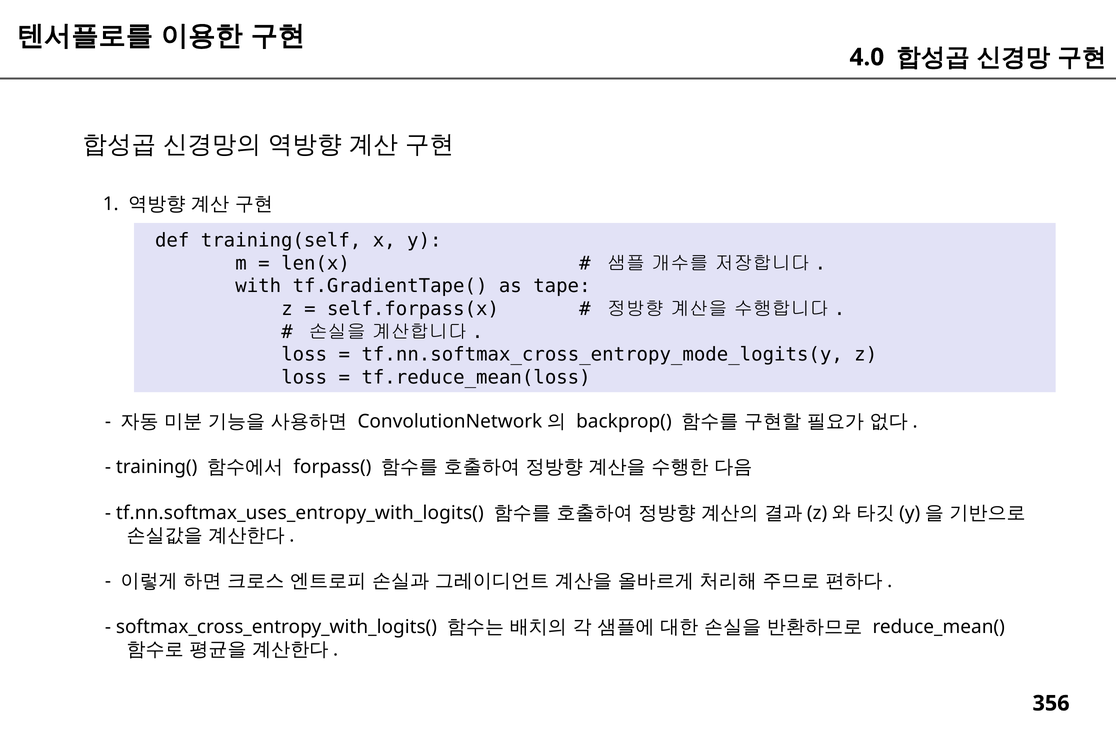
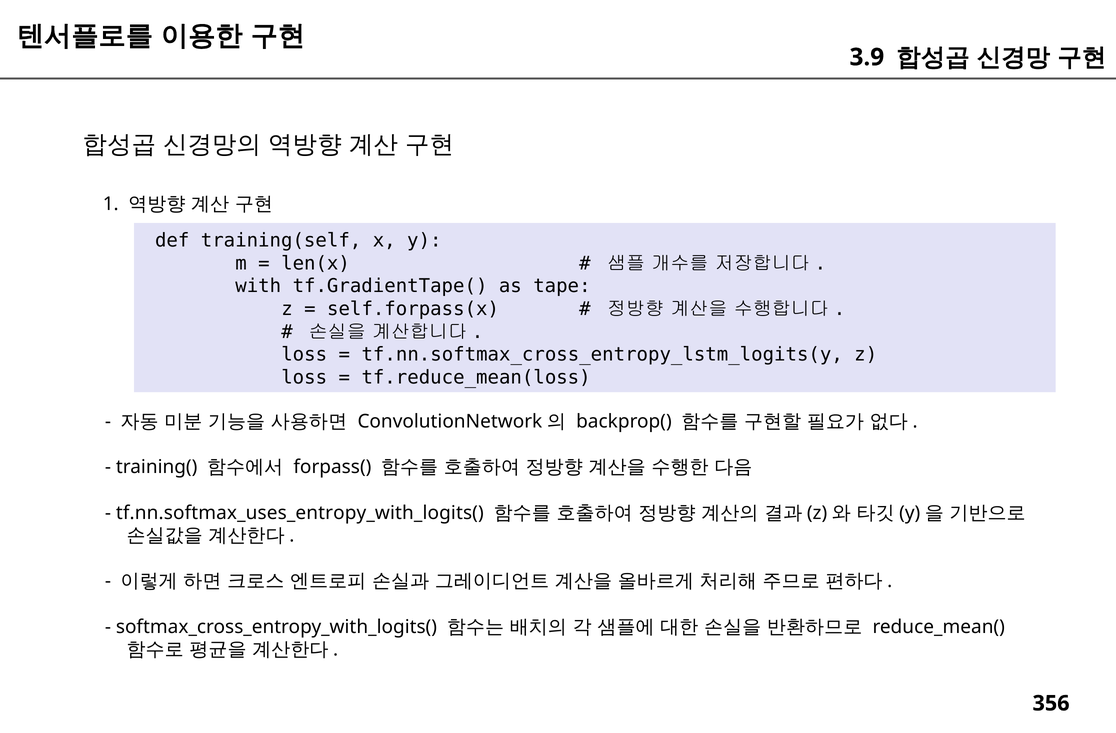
4.0: 4.0 -> 3.9 (867, 57)
tf.nn.softmax_cross_entropy_mode_logits(y: tf.nn.softmax_cross_entropy_mode_logits(y -> tf.nn.softmax_cross_entropy_lstm_logits(y (602, 355)
